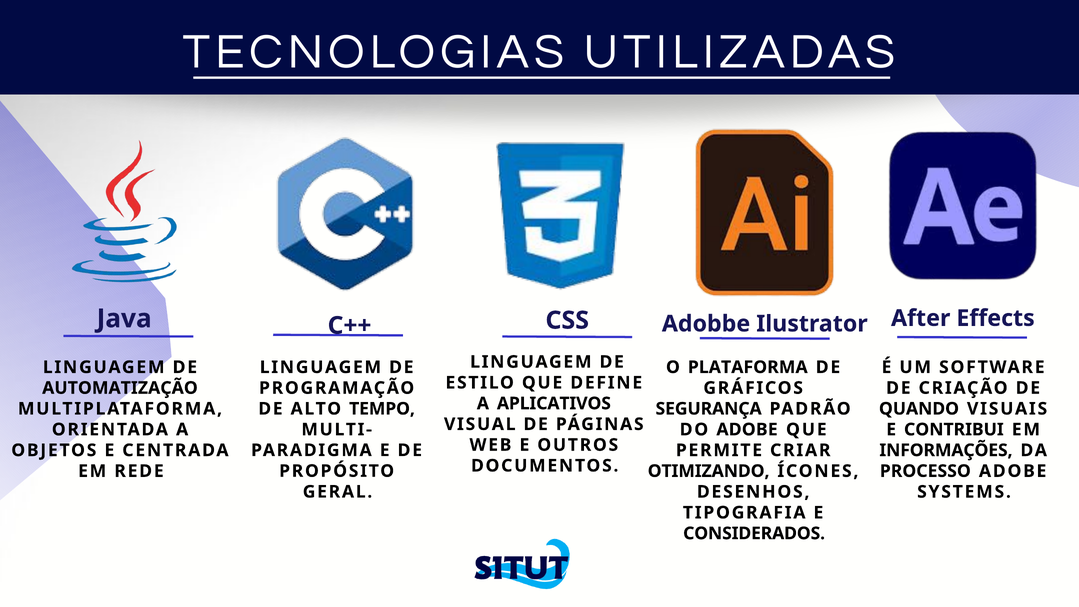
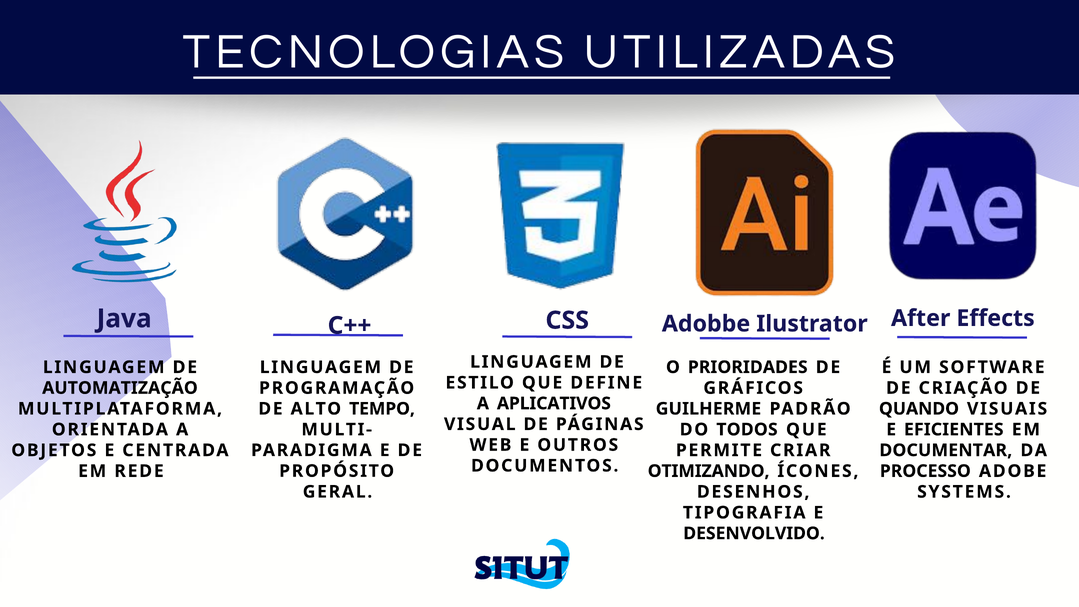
PLATAFORMA: PLATAFORMA -> PRIORIDADES (748, 367)
SEGURANÇA: SEGURANÇA -> GUILHERME (708, 409)
DO ADOBE: ADOBE -> TODOS (747, 430)
CONTRIBUI: CONTRIBUI -> EFICIENTES (954, 430)
INFORMAÇÕES: INFORMAÇÕES -> DOCUMENTAR (946, 450)
CONSIDERADOS: CONSIDERADOS -> DESENVOLVIDO (754, 533)
